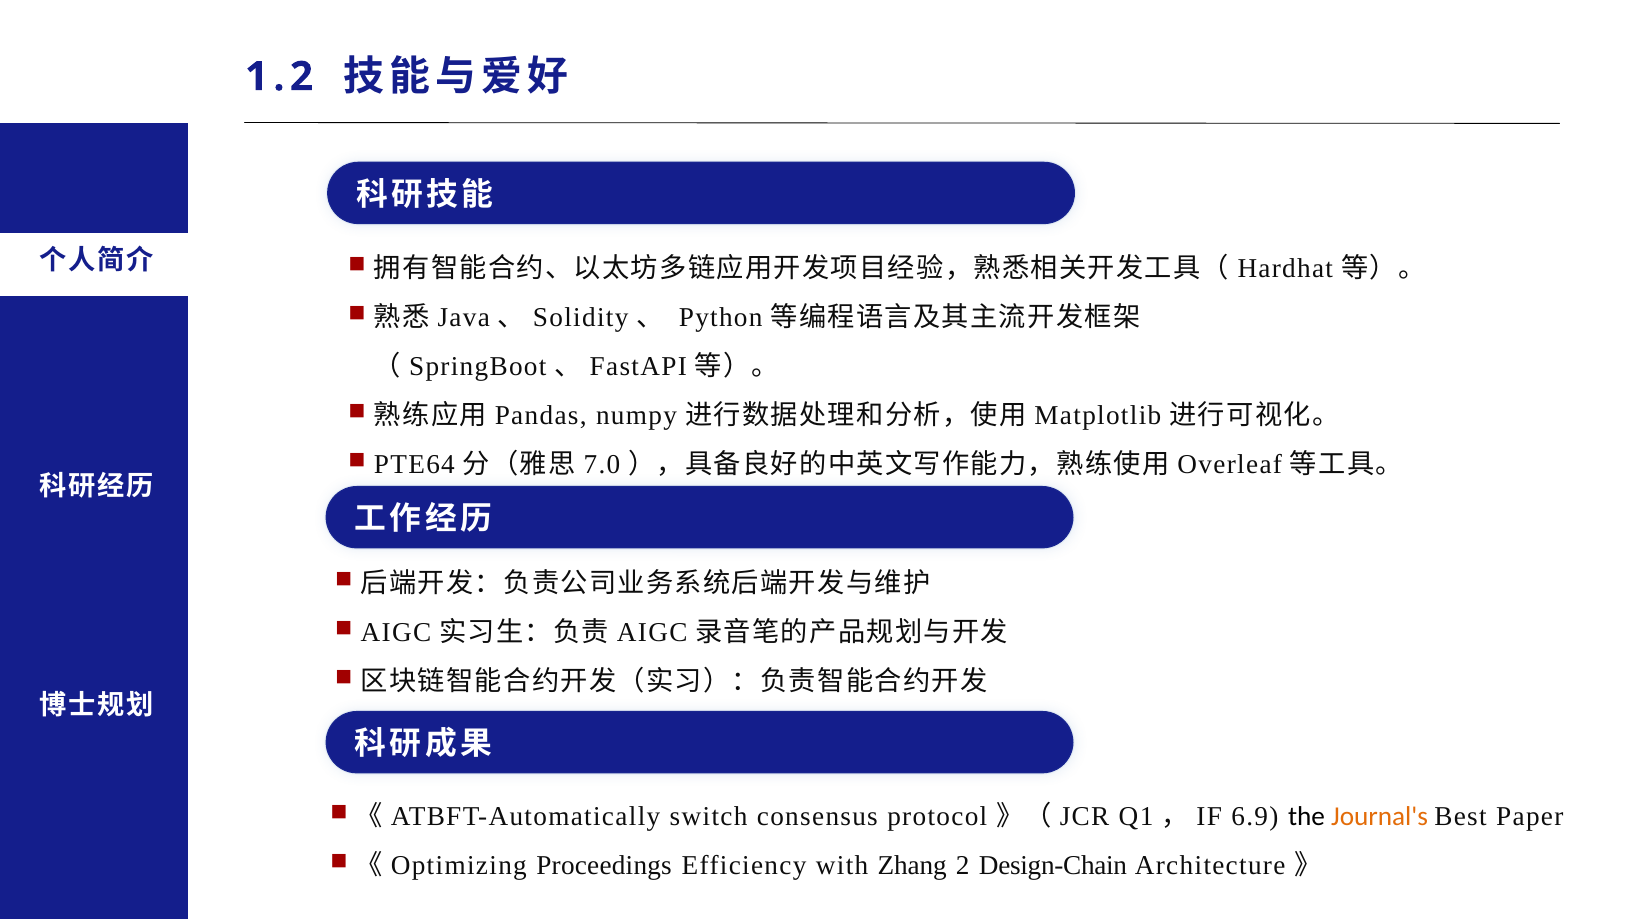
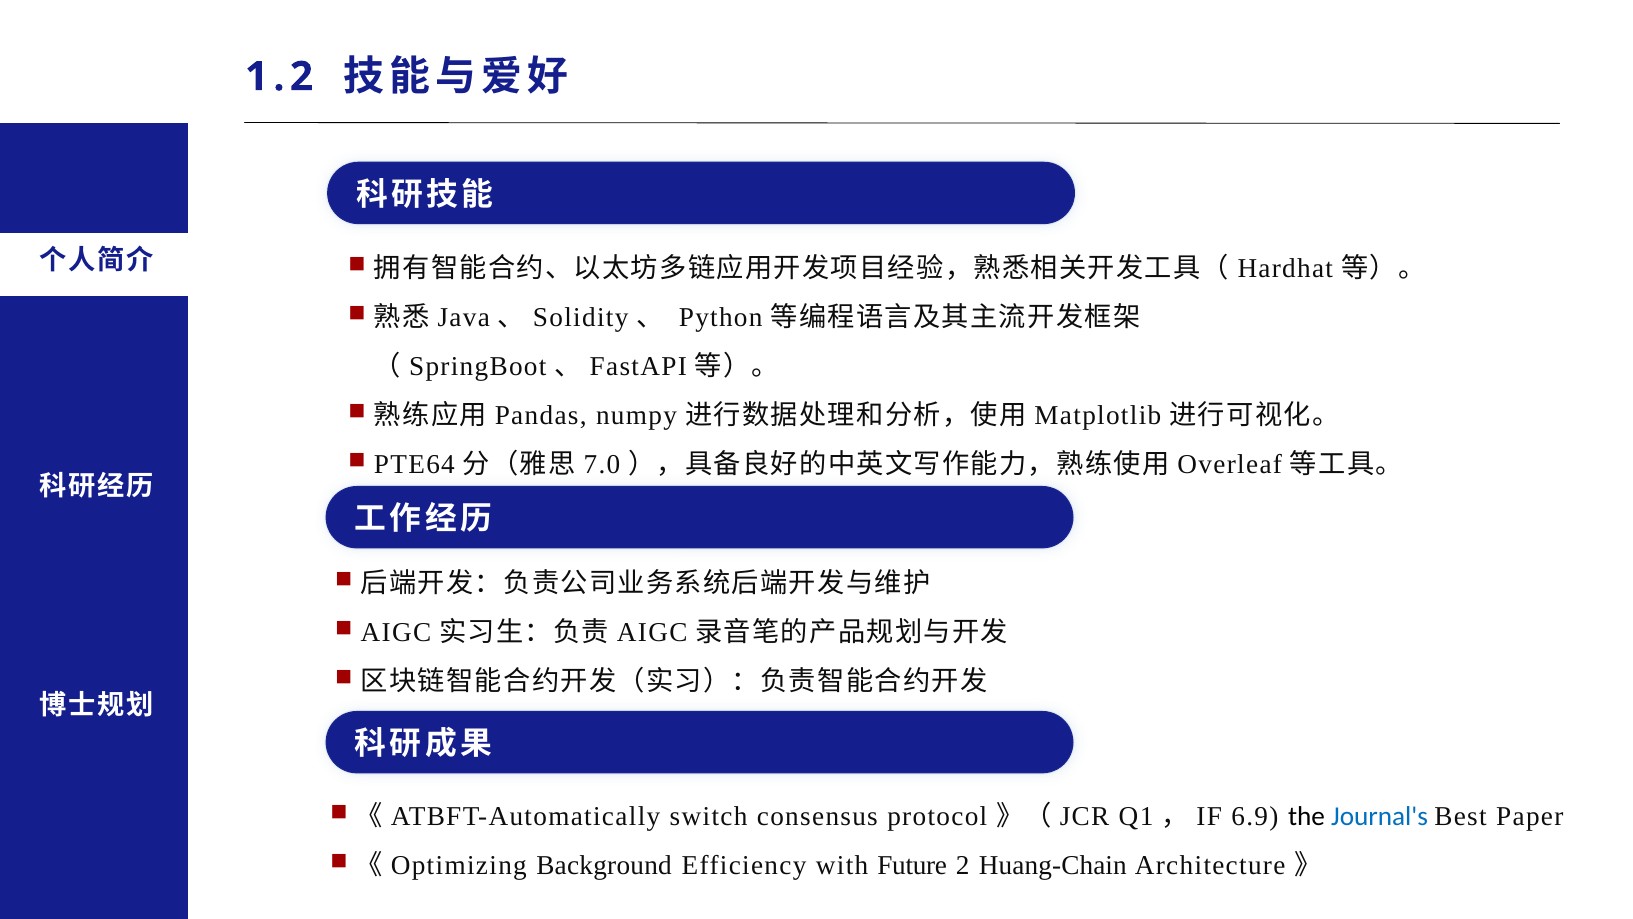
Journal's colour: orange -> blue (1380, 817)
Proceedings: Proceedings -> Background (604, 866)
Zhang: Zhang -> Future (912, 866)
Design-Chain: Design-Chain -> Huang-Chain (1053, 866)
